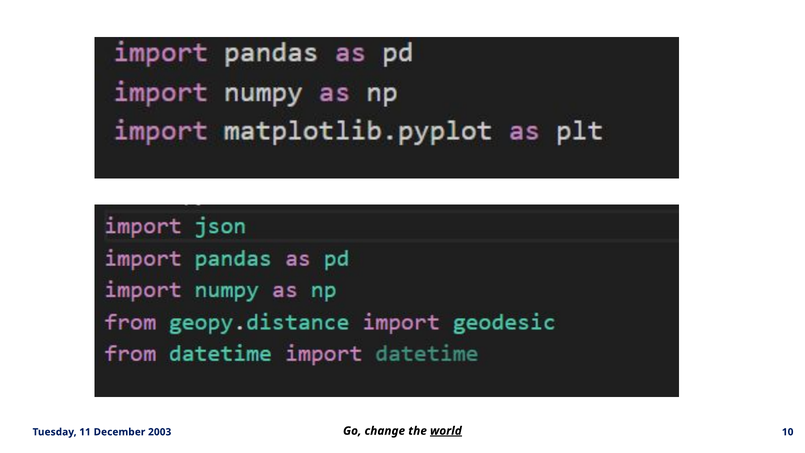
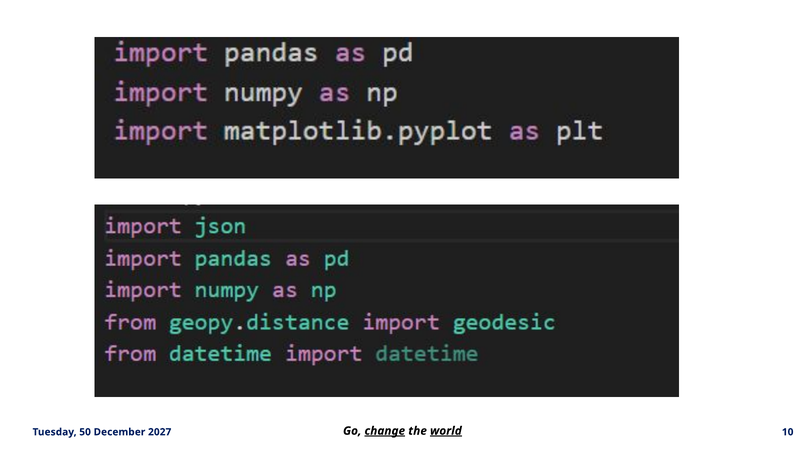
change underline: none -> present (385, 431)
11: 11 -> 50 (85, 432)
2003: 2003 -> 2027 (160, 432)
